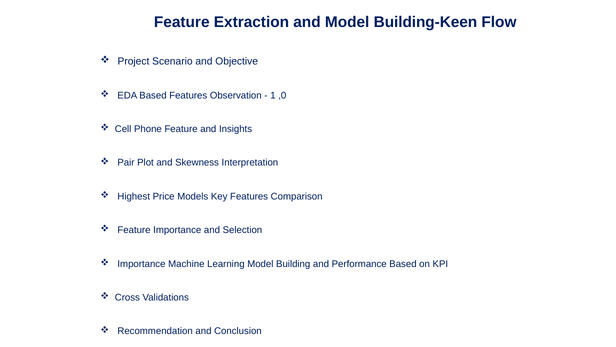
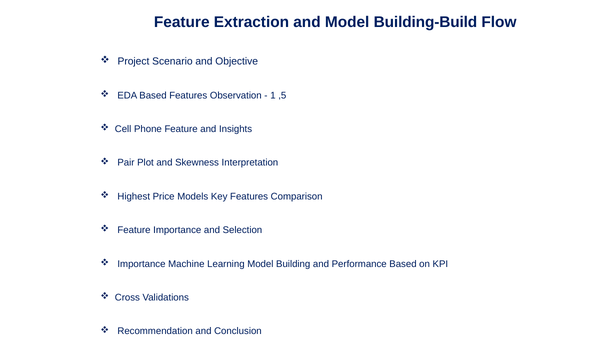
Building-Keen: Building-Keen -> Building-Build (425, 22)
,0: ,0 -> ,5 (282, 95)
